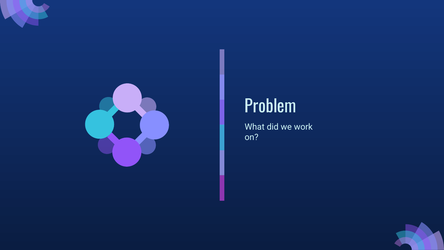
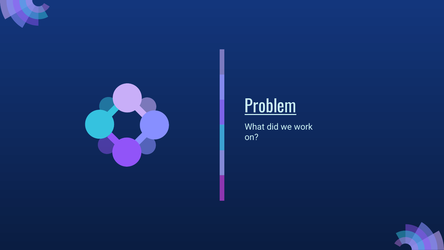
Problem underline: none -> present (270, 107)
